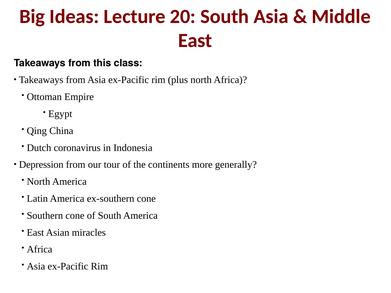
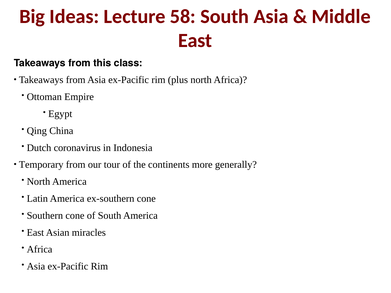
20: 20 -> 58 (183, 16)
Depression: Depression -> Temporary (41, 165)
